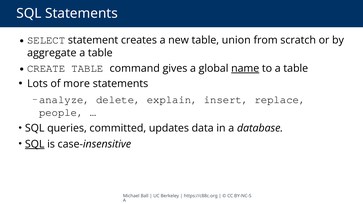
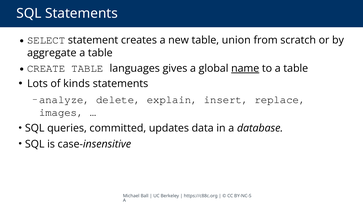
command: command -> languages (135, 68)
more: more -> kinds (77, 84)
people: people -> images (61, 112)
SQL underline: present -> none (35, 144)
